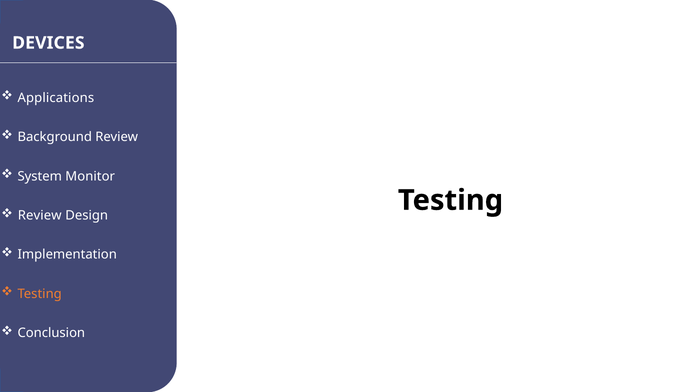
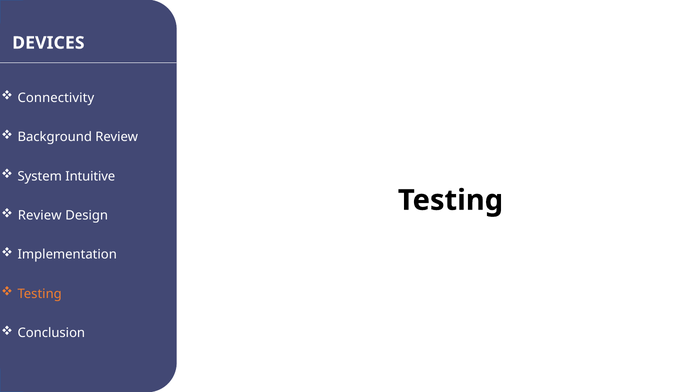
Applications: Applications -> Connectivity (56, 98)
Monitor: Monitor -> Intuitive (90, 176)
